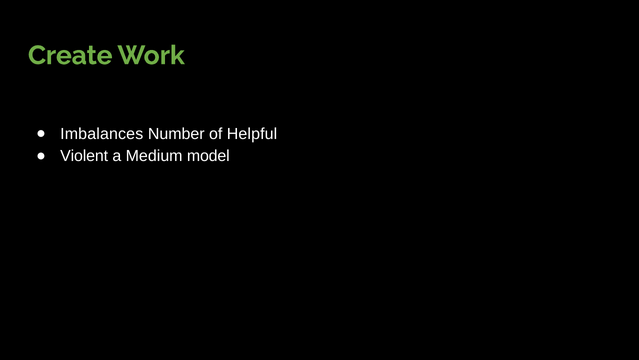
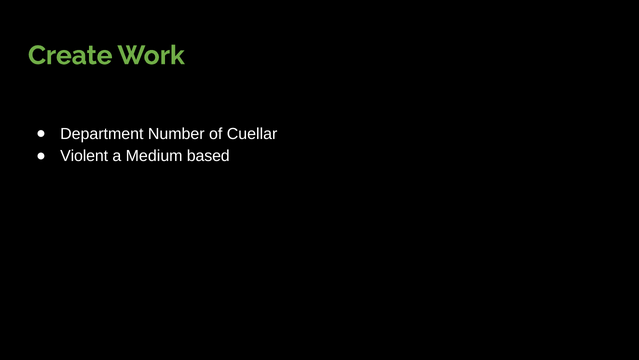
Imbalances: Imbalances -> Department (102, 134)
Helpful: Helpful -> Cuellar (252, 134)
model: model -> based (208, 156)
